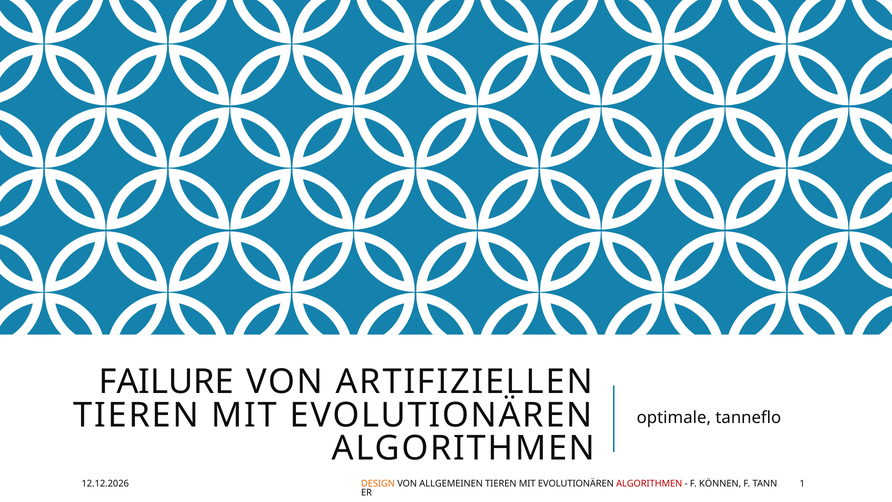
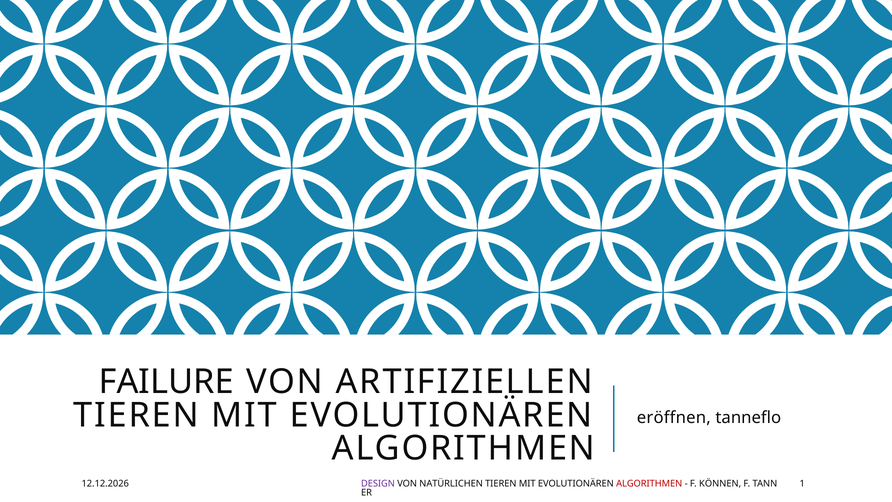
optimale: optimale -> eröffnen (674, 418)
DESIGN colour: orange -> purple (378, 483)
ALLGEMEINEN: ALLGEMEINEN -> NATÜRLICHEN (451, 483)
